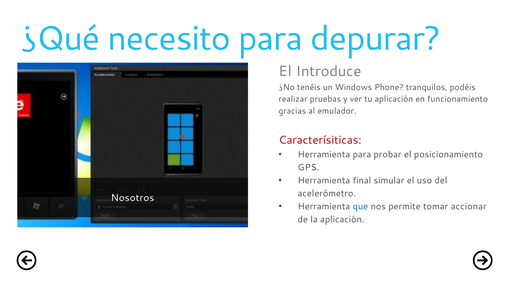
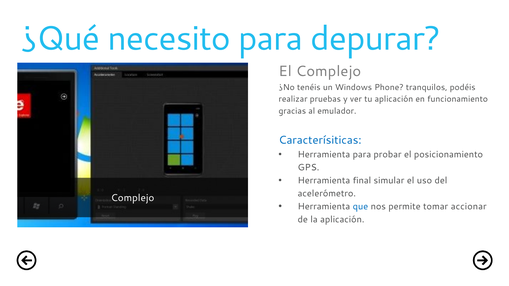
El Introduce: Introduce -> Complejo (329, 71)
Caracterísiticas colour: red -> blue (320, 140)
Nosotros: Nosotros -> Complejo (133, 198)
